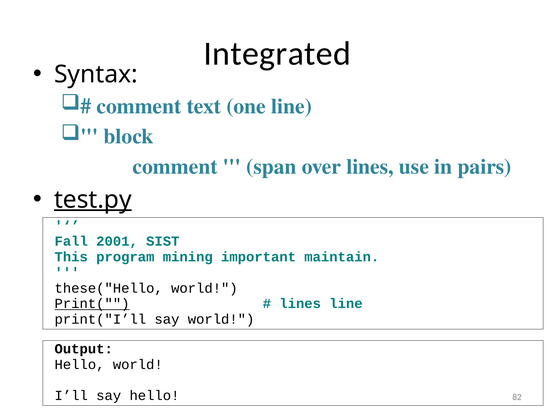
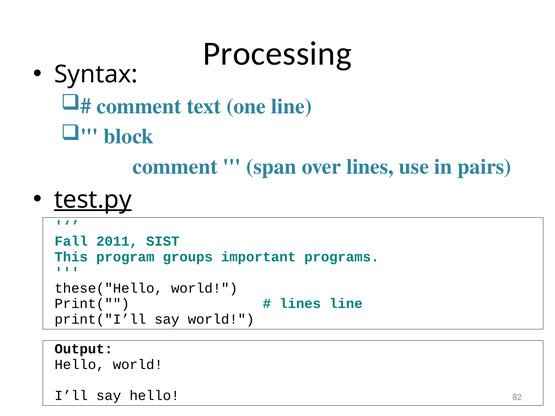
Integrated: Integrated -> Processing (277, 54)
2001: 2001 -> 2011 (117, 242)
mining: mining -> groups (188, 257)
maintain: maintain -> programs (342, 257)
Print( underline: present -> none (92, 304)
